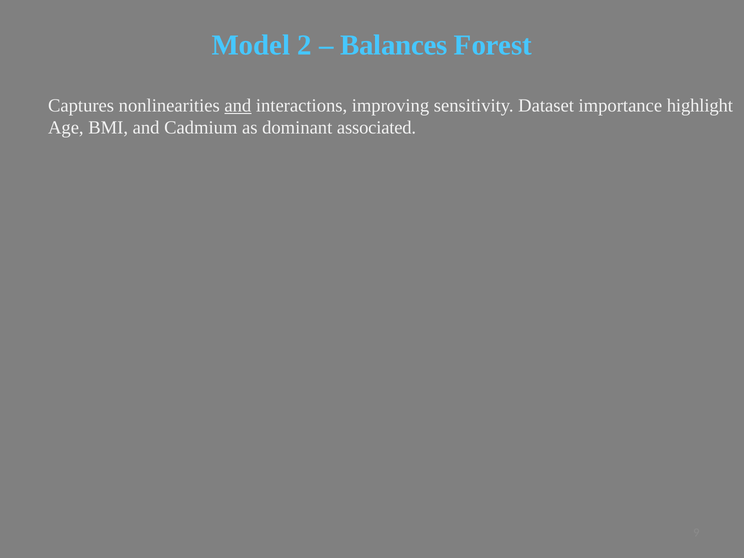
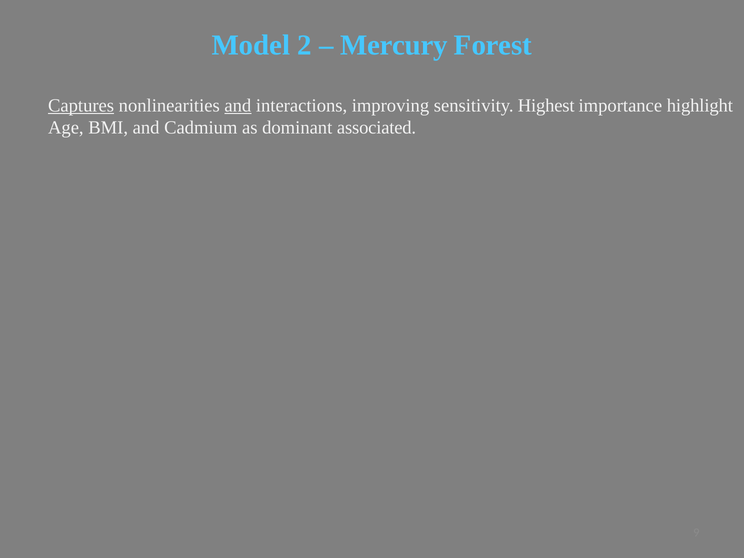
Balances: Balances -> Mercury (394, 45)
Captures underline: none -> present (81, 105)
Dataset: Dataset -> Highest (546, 105)
